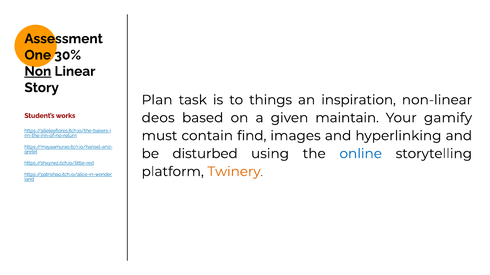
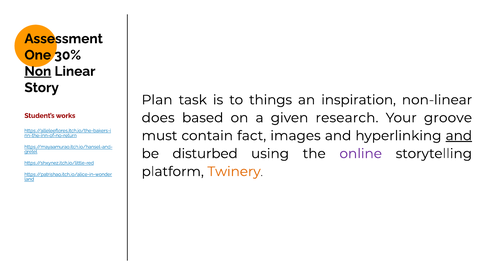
deos: deos -> does (158, 118)
maintain: maintain -> research (347, 118)
gamify: gamify -> groove (448, 118)
find: find -> fact (252, 136)
and underline: none -> present (459, 136)
online colour: blue -> purple (361, 154)
